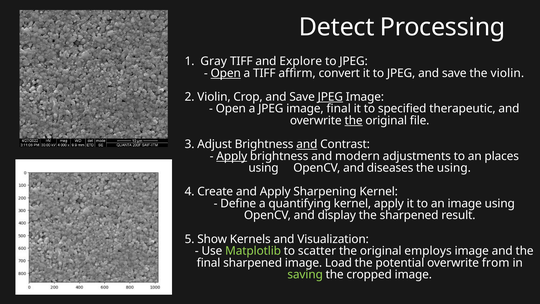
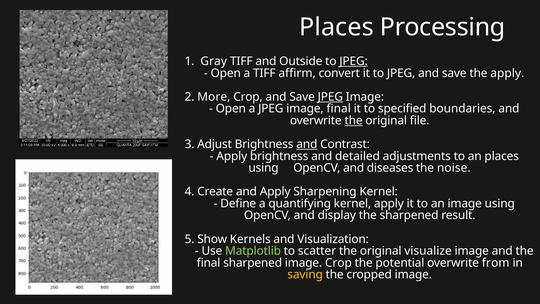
Detect: Detect -> Places (337, 27)
Explore: Explore -> Outside (301, 61)
JPEG underline: none -> present (354, 61)
Open underline: present -> none (226, 73)
the violin: violin -> apply (507, 73)
2 Violin: Violin -> More (214, 97)
therapeutic: therapeutic -> boundaries (462, 109)
Apply underline: present -> none (232, 156)
modern: modern -> detailed (357, 156)
the using: using -> noise (454, 168)
employs: employs -> visualize (428, 251)
image Load: Load -> Crop (338, 263)
saving colour: light green -> yellow (305, 274)
